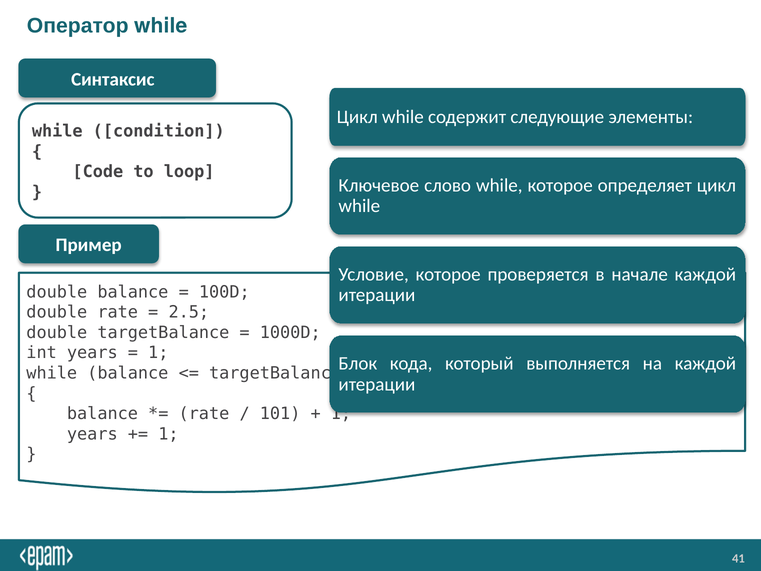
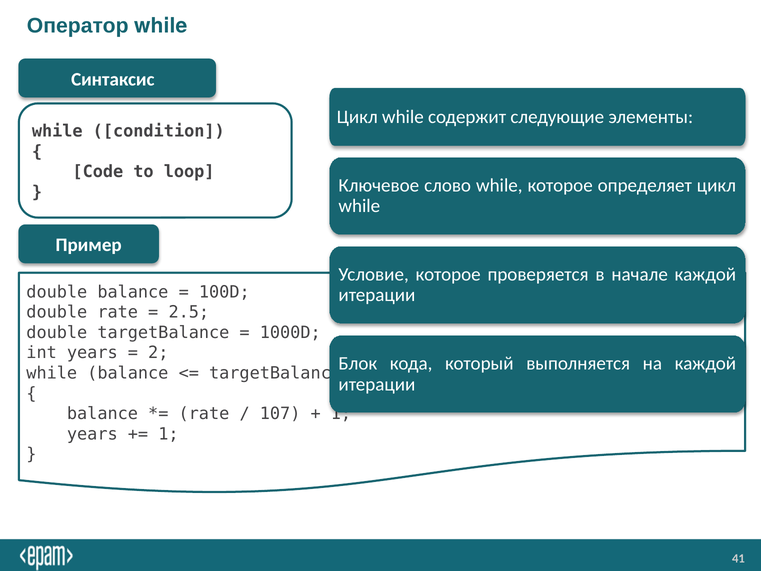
1: 1 -> 2 (158, 353)
101: 101 -> 107 (280, 414)
